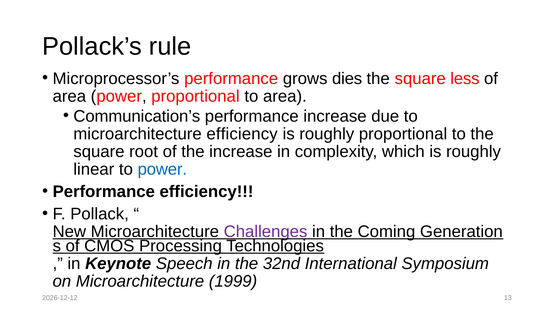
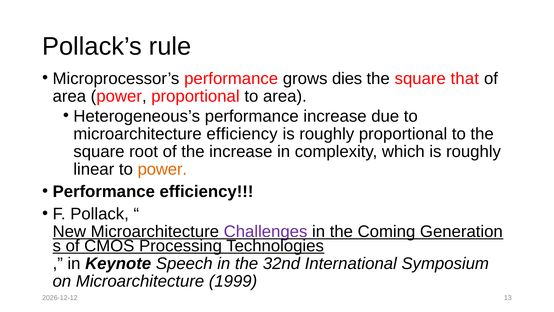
less: less -> that (465, 78)
Communication’s: Communication’s -> Heterogeneous’s (137, 116)
power colour: blue -> orange (162, 169)
